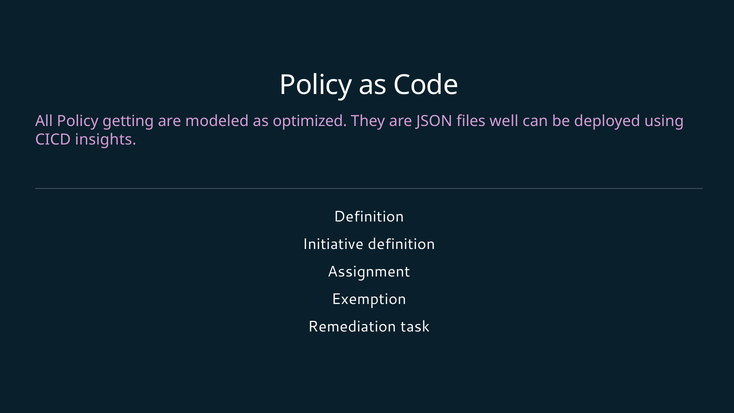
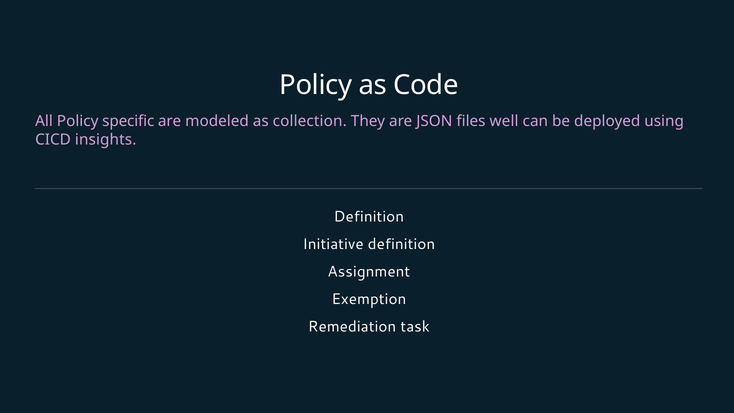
getting: getting -> specific (128, 121)
optimized: optimized -> collection (310, 121)
